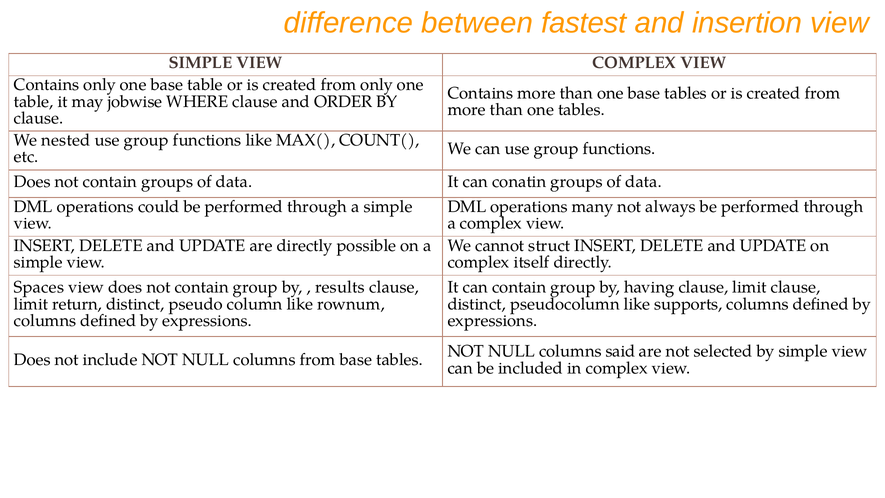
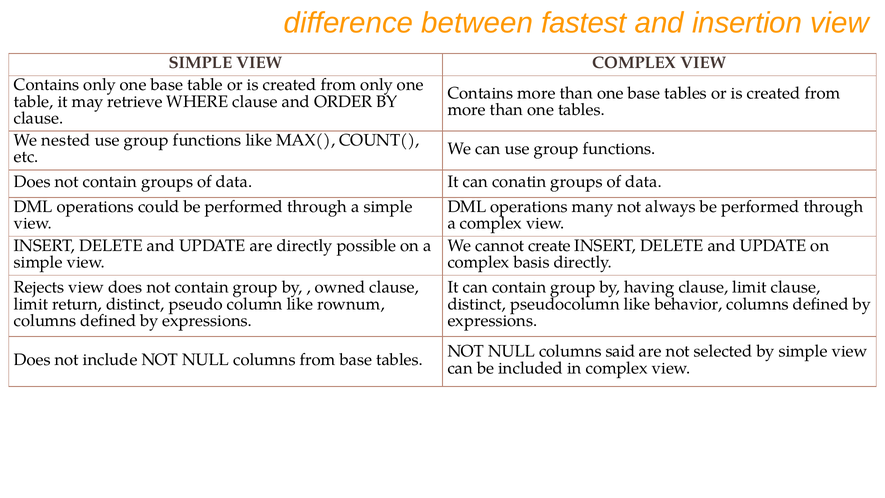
jobwise: jobwise -> retrieve (135, 102)
struct: struct -> create (550, 246)
itself: itself -> basis (532, 262)
Spaces: Spaces -> Rejects (39, 287)
results: results -> owned (340, 287)
supports: supports -> behavior (688, 304)
